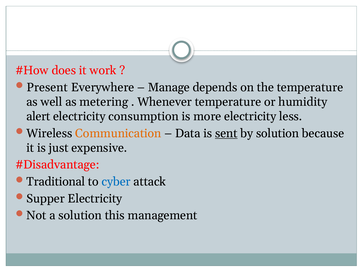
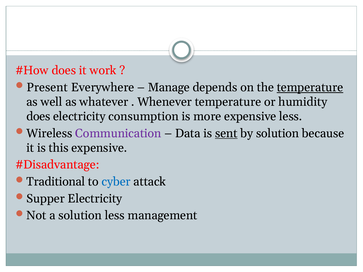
temperature underline: none -> present (310, 87)
metering: metering -> whatever (104, 102)
alert: alert -> does (38, 116)
more electricity: electricity -> expensive (250, 116)
Communication colour: orange -> purple (118, 133)
just: just -> this (59, 148)
solution this: this -> less (115, 216)
